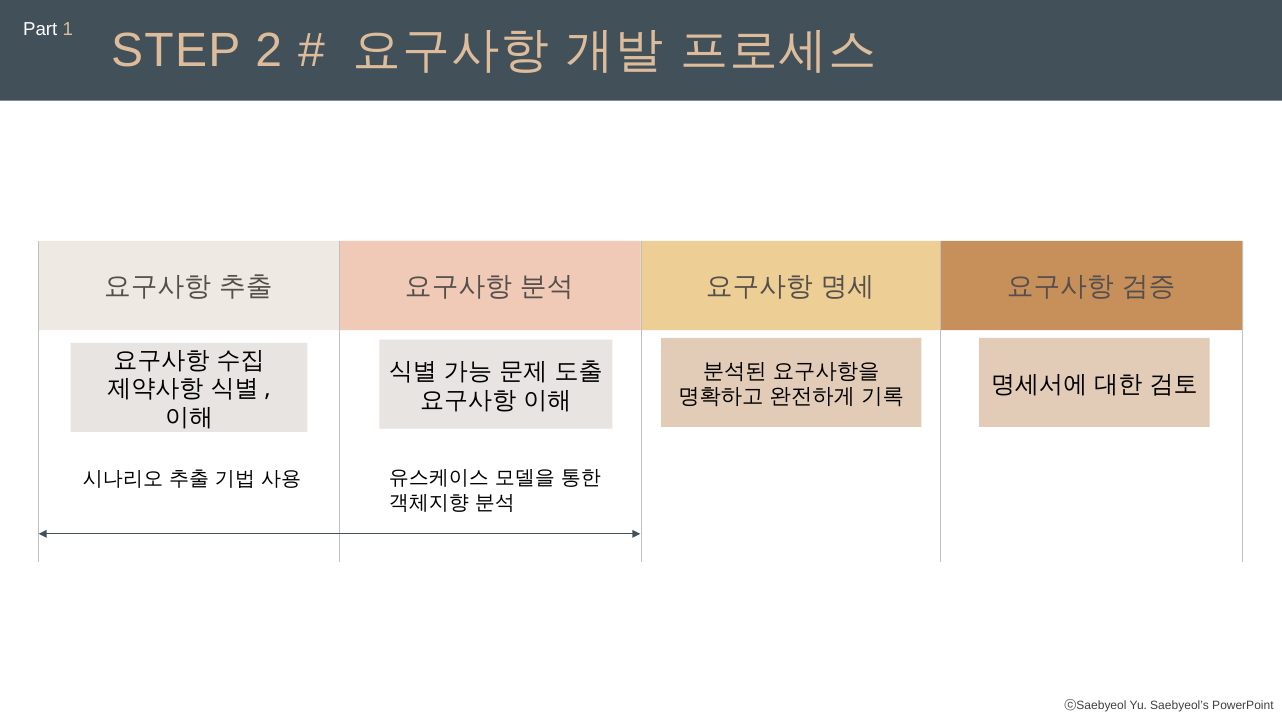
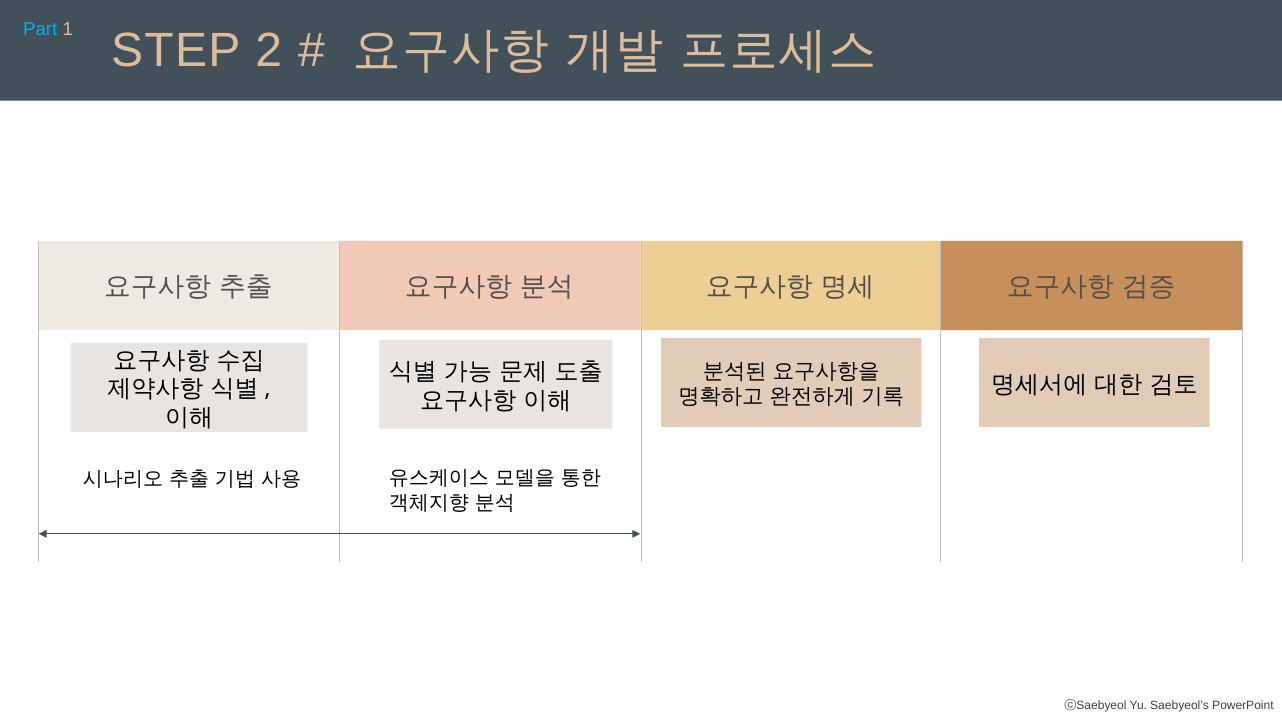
Part colour: white -> light blue (40, 29)
